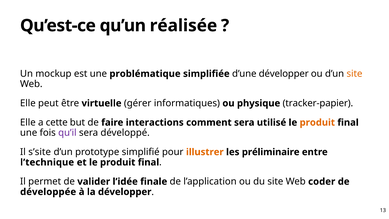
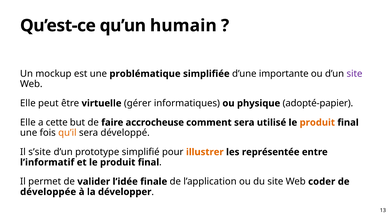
réalisée: réalisée -> humain (183, 26)
d’une développer: développer -> importante (284, 74)
site colour: orange -> purple (354, 74)
tracker-papier: tracker-papier -> adopté-papier (318, 103)
interactions: interactions -> accrocheuse (155, 122)
qu’il colour: purple -> orange (67, 133)
préliminaire: préliminaire -> représentée (271, 152)
l’technique: l’technique -> l’informatif (47, 162)
